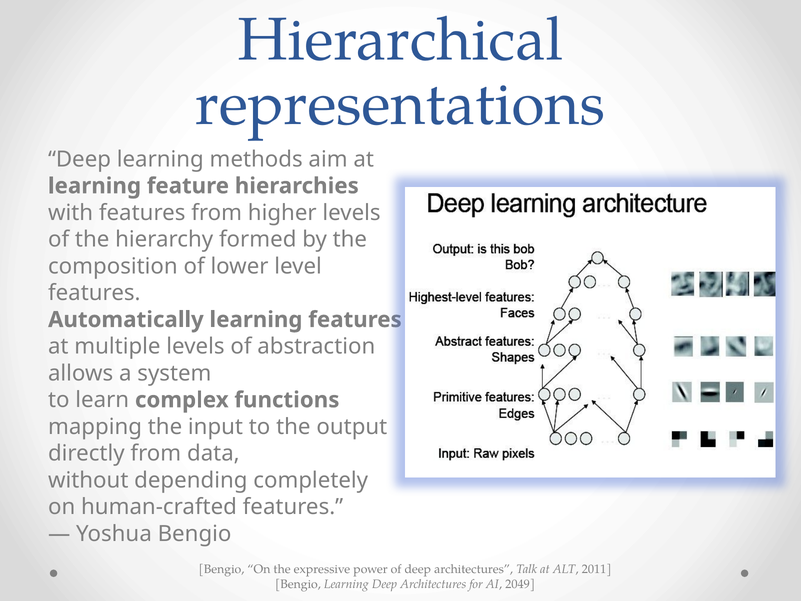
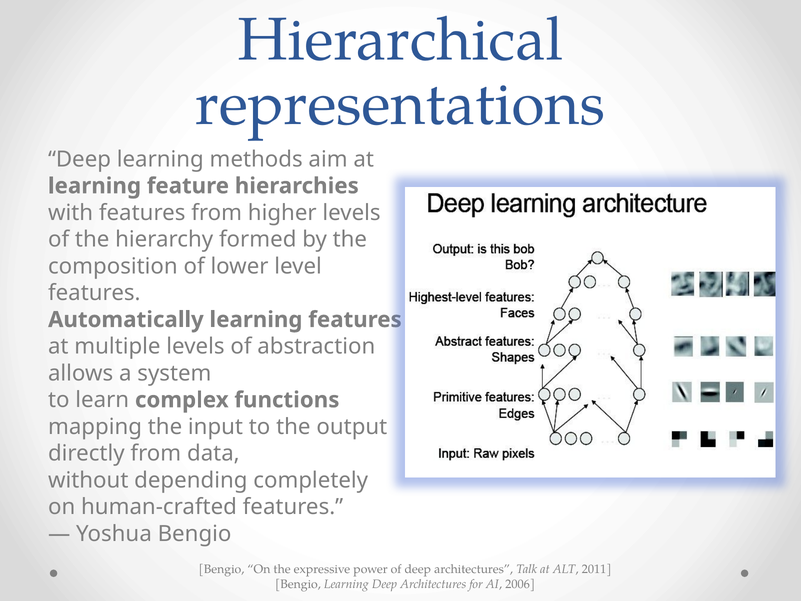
2049: 2049 -> 2006 (520, 584)
